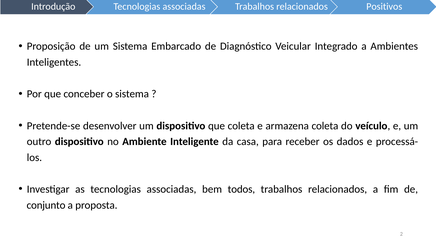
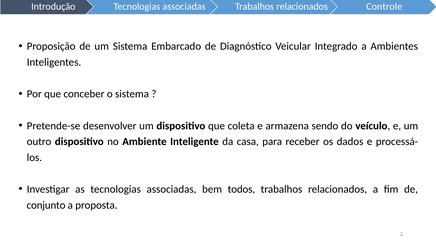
Positivos: Positivos -> Controle (384, 7)
armazena coleta: coleta -> sendo (325, 126)
